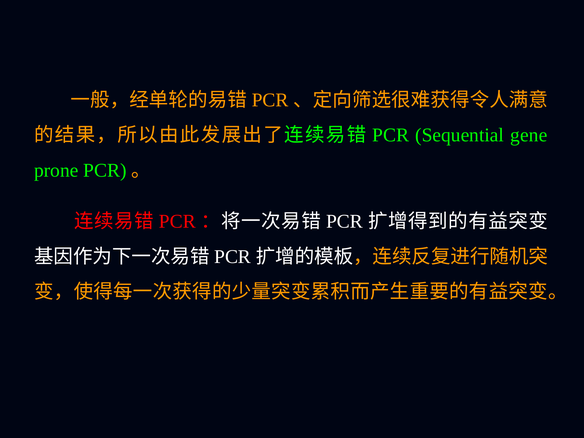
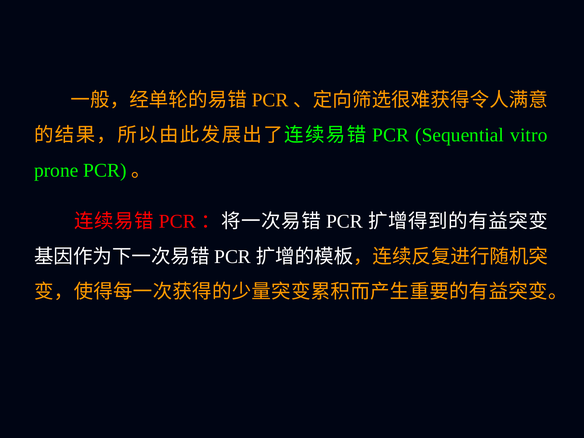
gene: gene -> vitro (529, 135)
